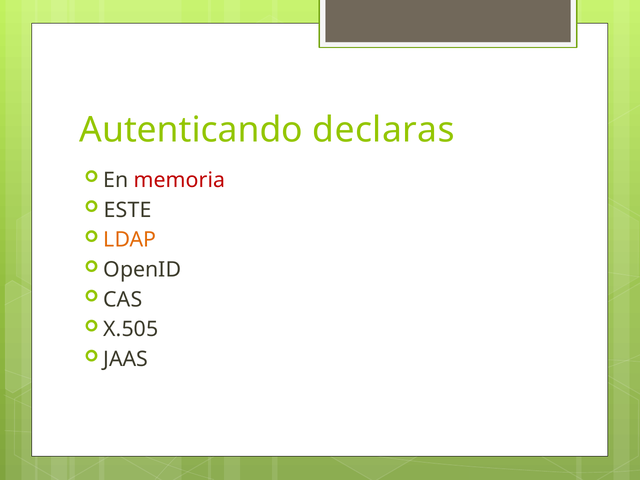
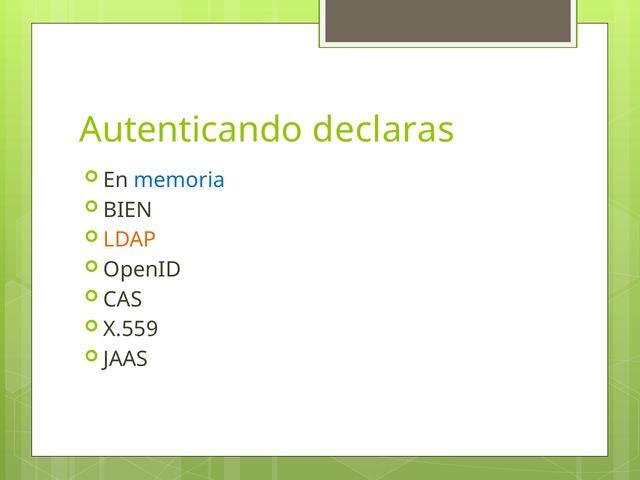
memoria colour: red -> blue (180, 180)
ESTE: ESTE -> BIEN (128, 210)
X.505: X.505 -> X.559 (131, 329)
